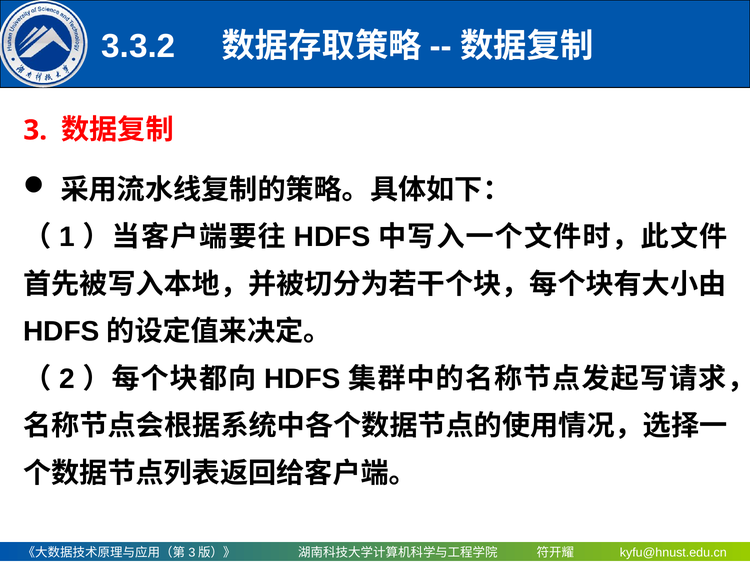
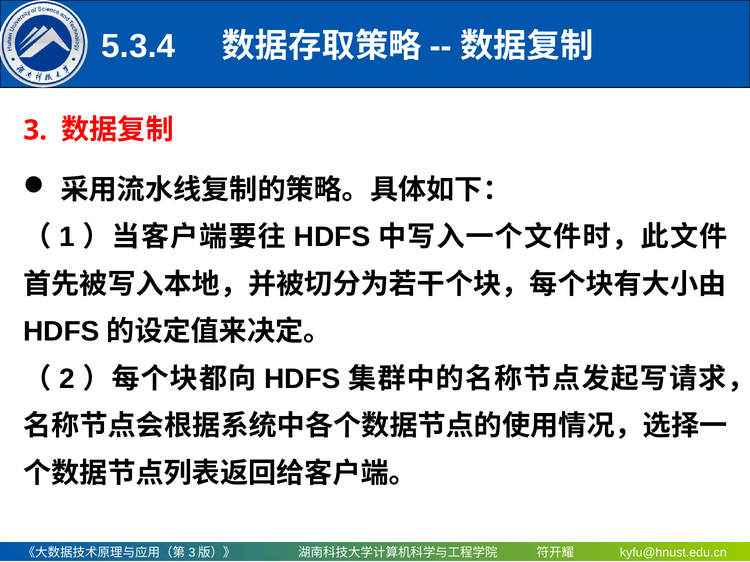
3.3.2: 3.3.2 -> 5.3.4 (138, 46)
